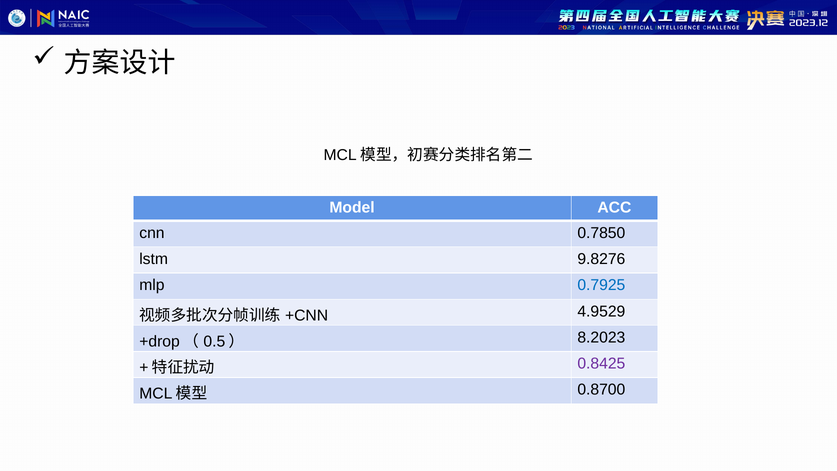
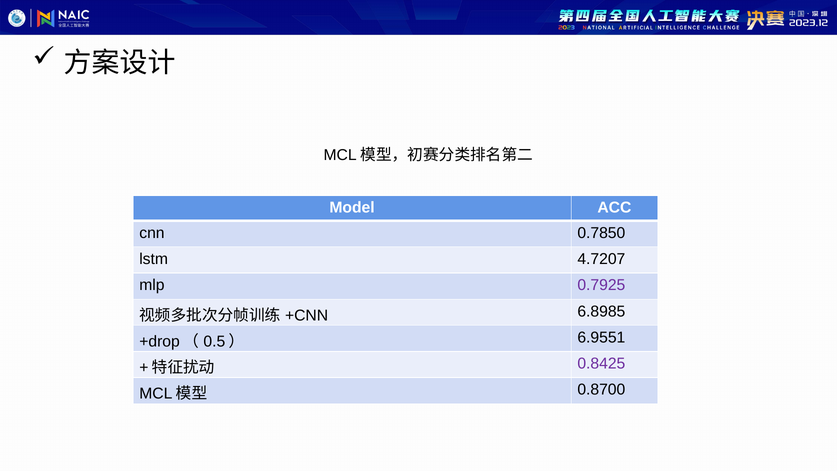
9.8276: 9.8276 -> 4.7207 (601, 259)
0.7925 colour: blue -> purple (601, 285)
4.9529: 4.9529 -> 6.8985 (601, 311)
8.2023: 8.2023 -> 6.9551 (601, 337)
